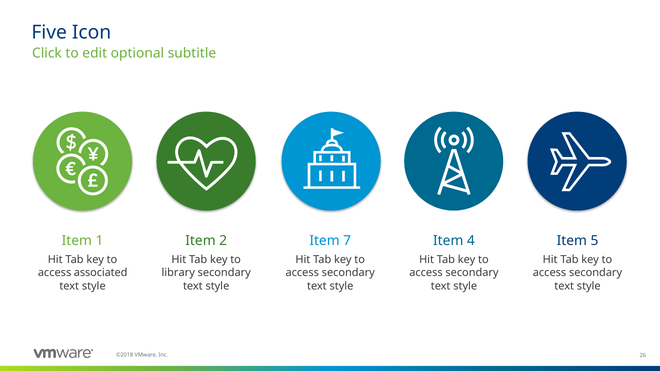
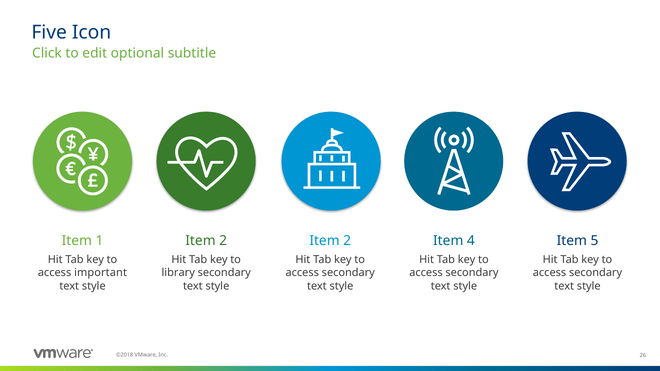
7: 7 -> 2 (347, 241)
associated: associated -> important (101, 273)
